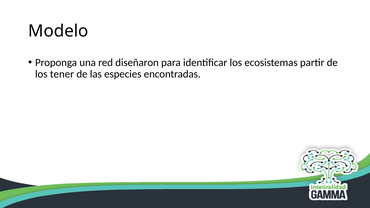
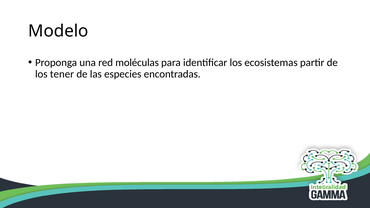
diseñaron: diseñaron -> moléculas (137, 63)
